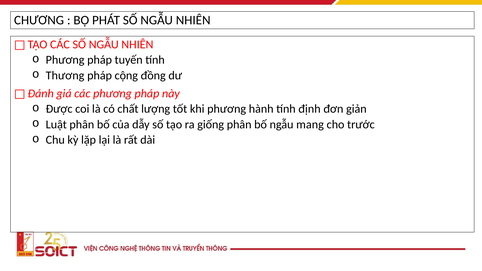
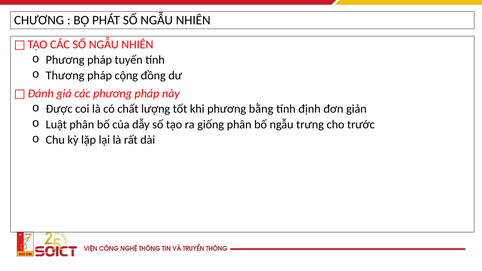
hành: hành -> bằng (261, 109)
mang: mang -> trưng (310, 124)
